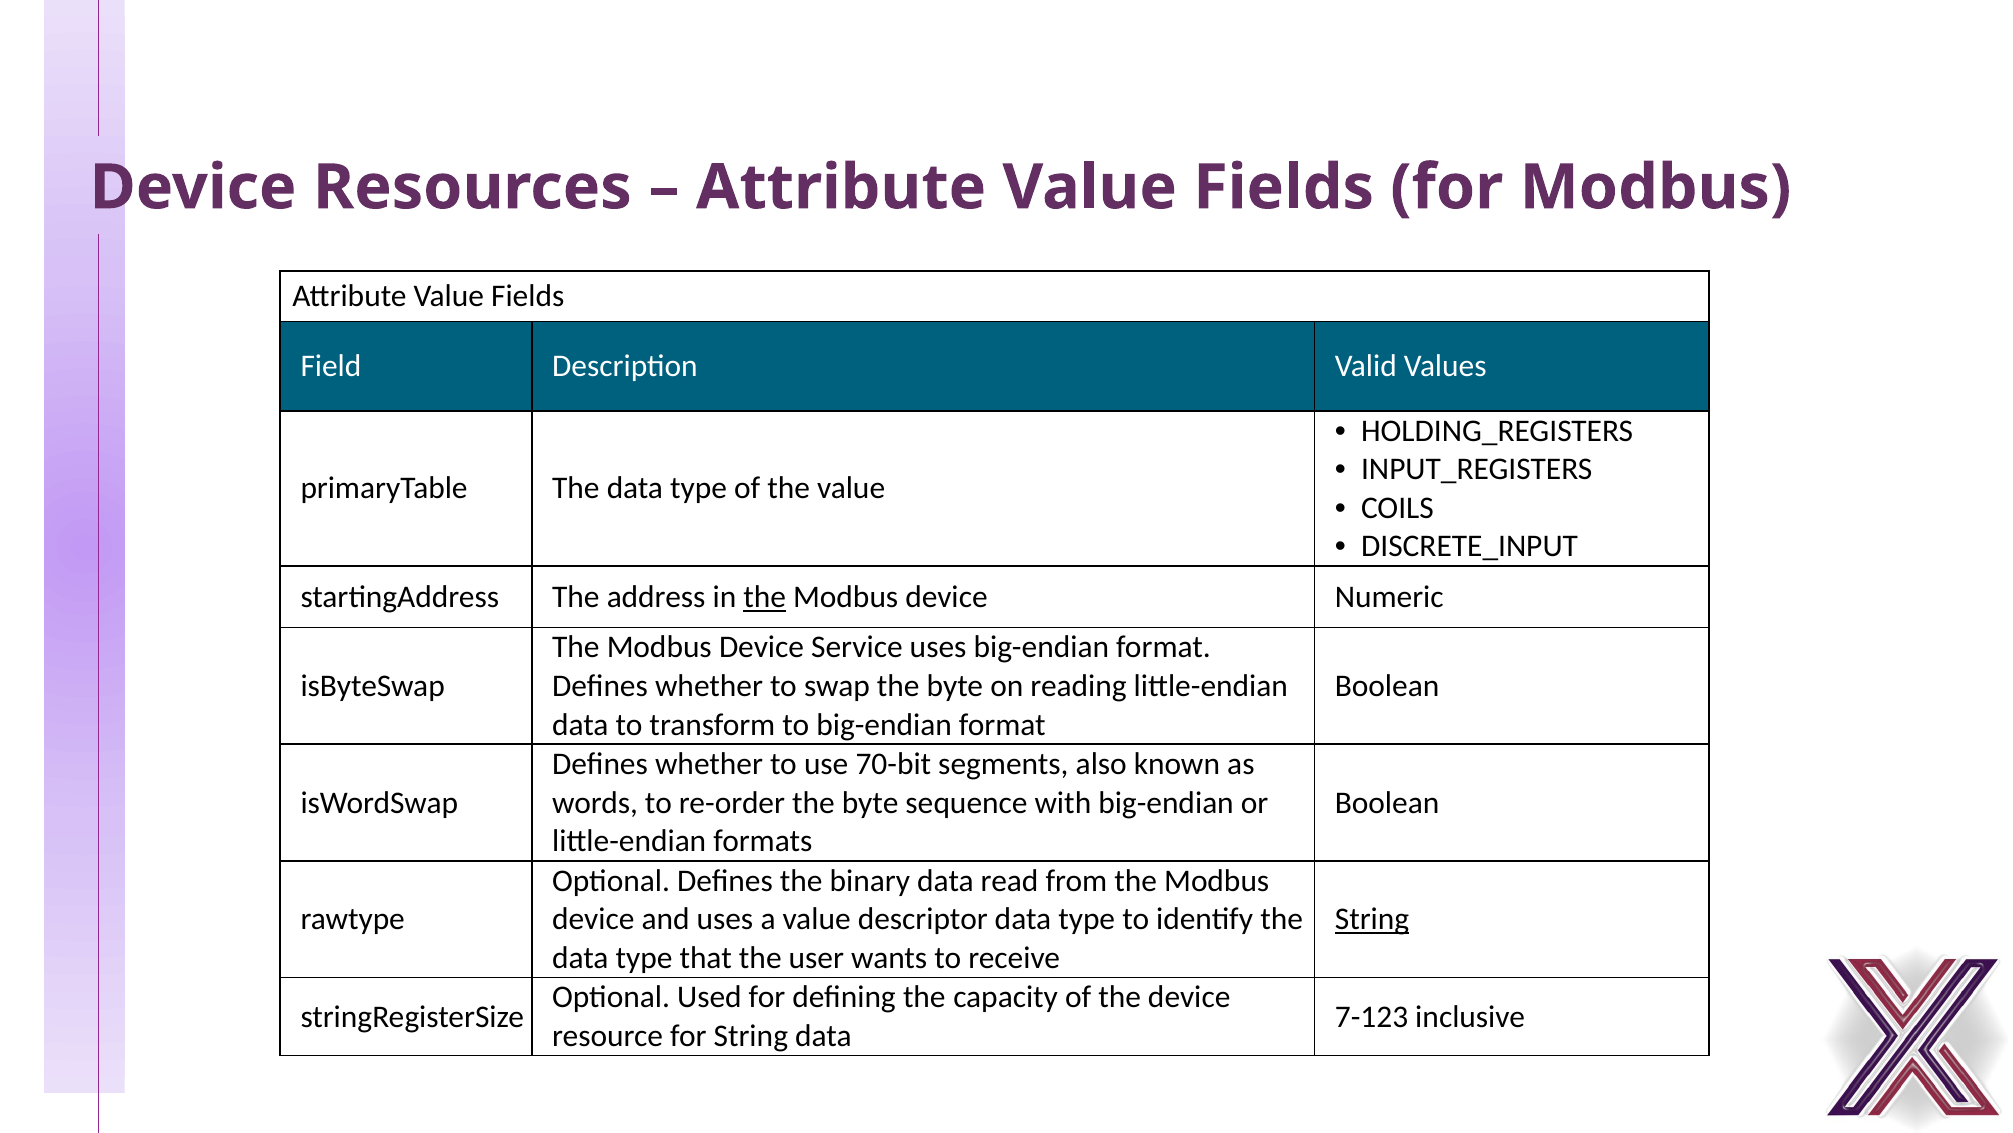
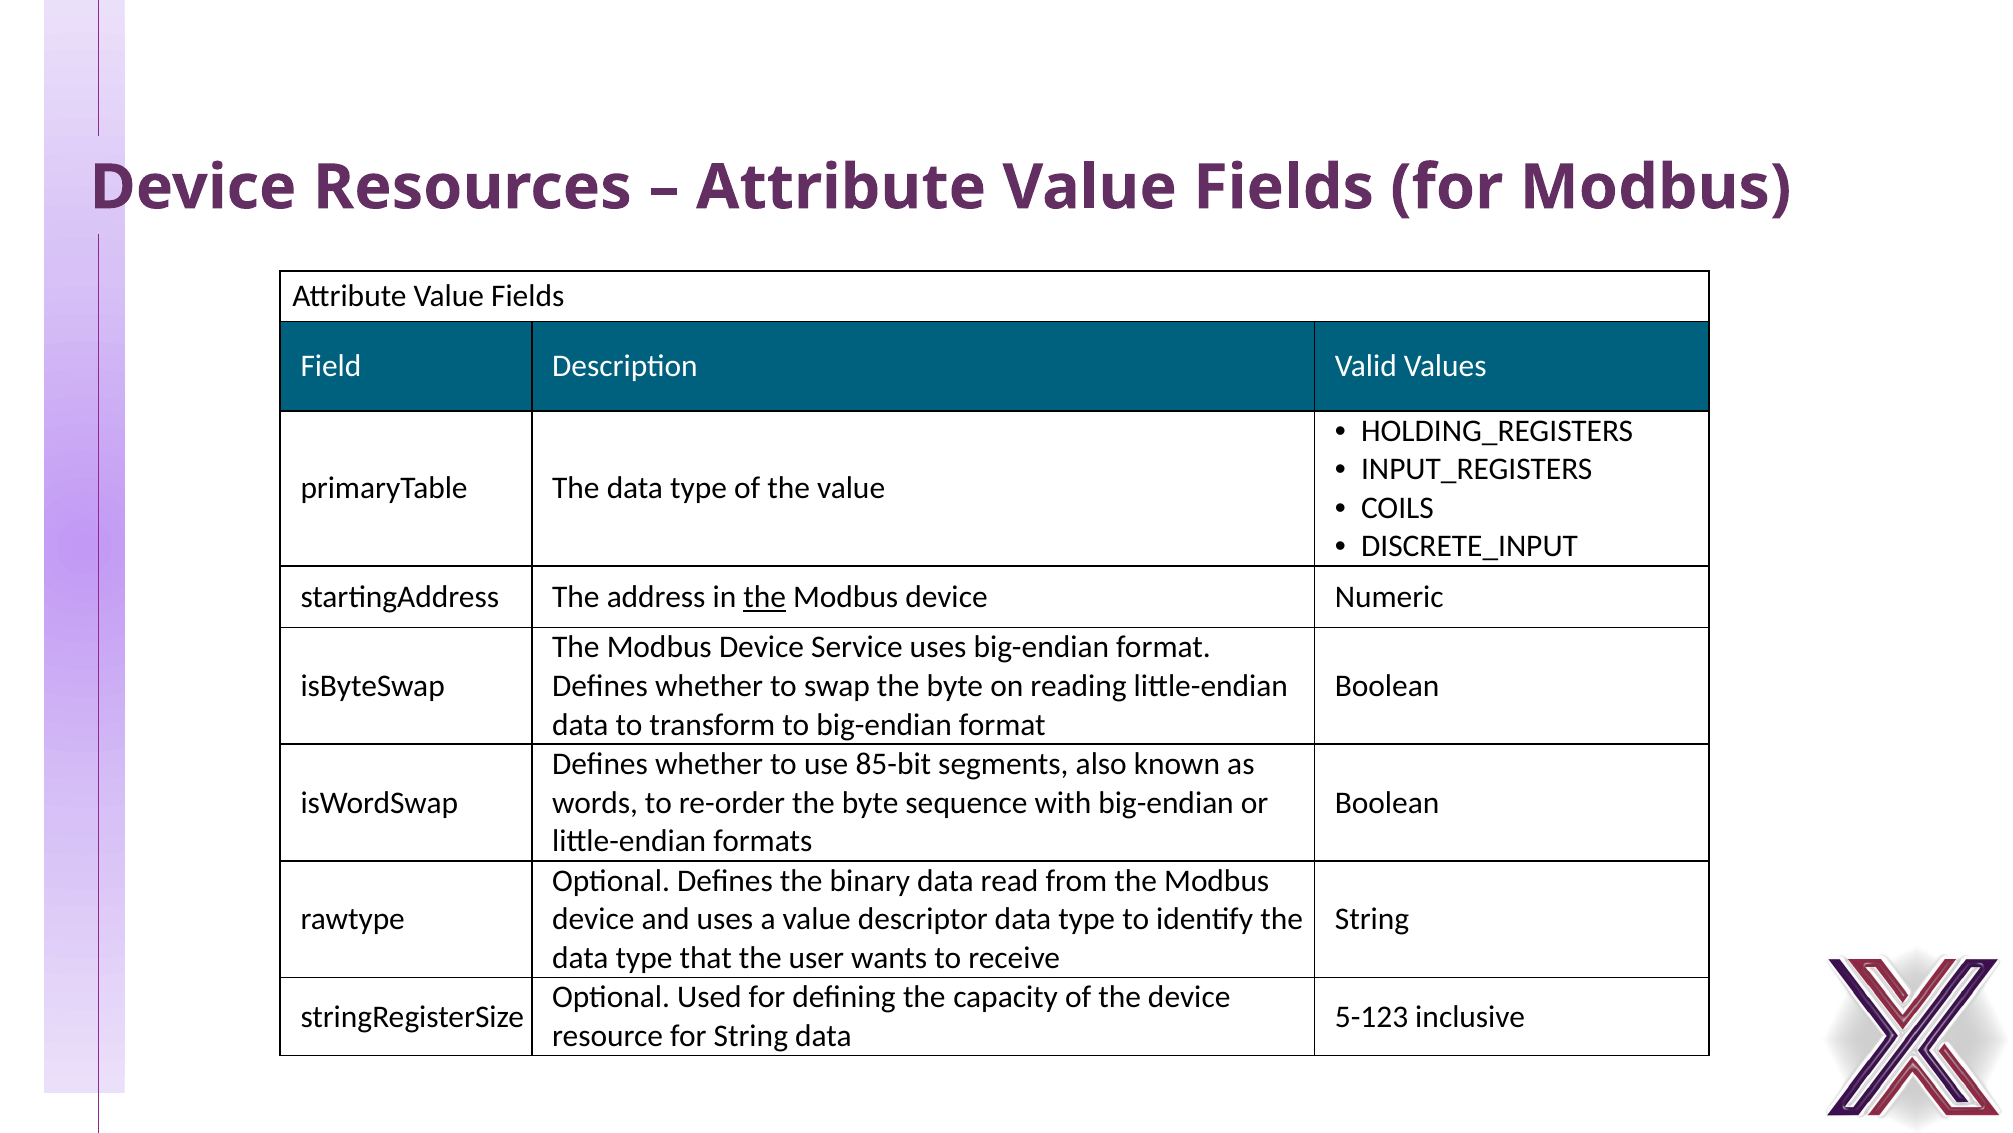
70-bit: 70-bit -> 85-bit (893, 764)
String underline: present -> none (1372, 919)
7-123: 7-123 -> 5-123 (1372, 1016)
